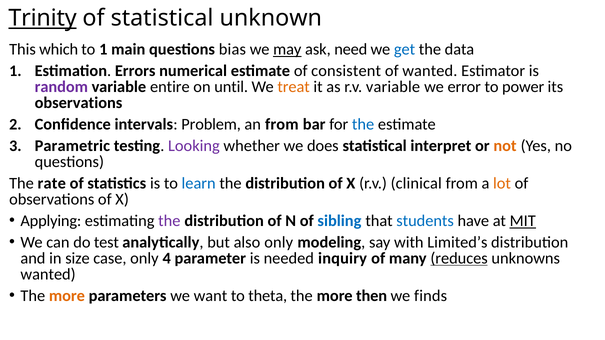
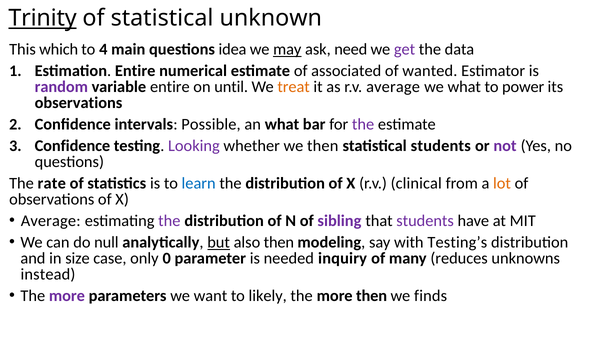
to 1: 1 -> 4 (103, 49)
bias: bias -> idea (233, 49)
get colour: blue -> purple (405, 49)
Estimation Errors: Errors -> Entire (135, 71)
consistent: consistent -> associated (346, 71)
r.v variable: variable -> average (393, 87)
we error: error -> what (464, 87)
Problem: Problem -> Possible (211, 124)
an from: from -> what (282, 124)
the colour: blue -> purple (363, 124)
3 Parametric: Parametric -> Confidence (72, 146)
we does: does -> then (323, 146)
statistical interpret: interpret -> students (441, 146)
not colour: orange -> purple (505, 146)
Applying: Applying -> Average (51, 221)
sibling colour: blue -> purple (339, 221)
students colour: blue -> purple (425, 221)
MIT underline: present -> none (523, 221)
test: test -> null (106, 243)
but underline: none -> present (219, 243)
also only: only -> then (279, 243)
Limited’s: Limited’s -> Testing’s (457, 243)
4: 4 -> 0 (167, 258)
reduces underline: present -> none (459, 258)
wanted: wanted -> instead (48, 274)
more colour: orange -> purple (67, 296)
theta: theta -> likely (268, 296)
